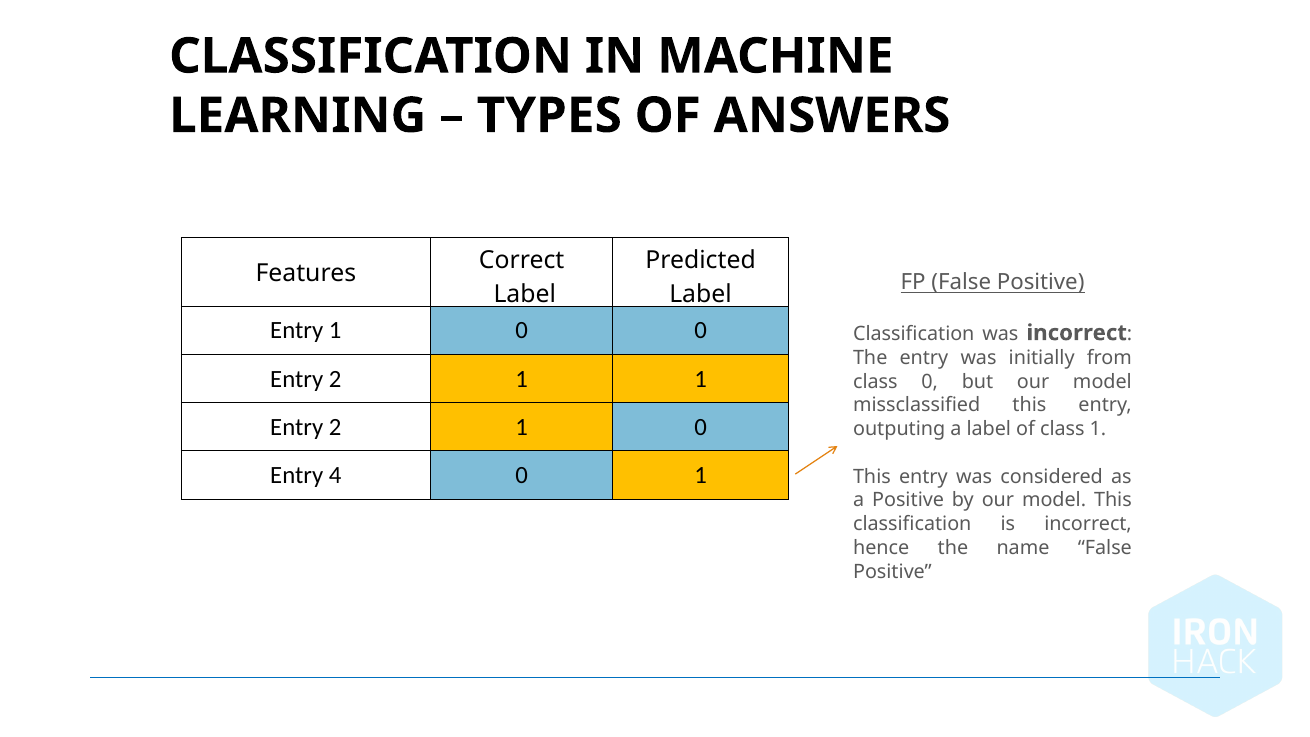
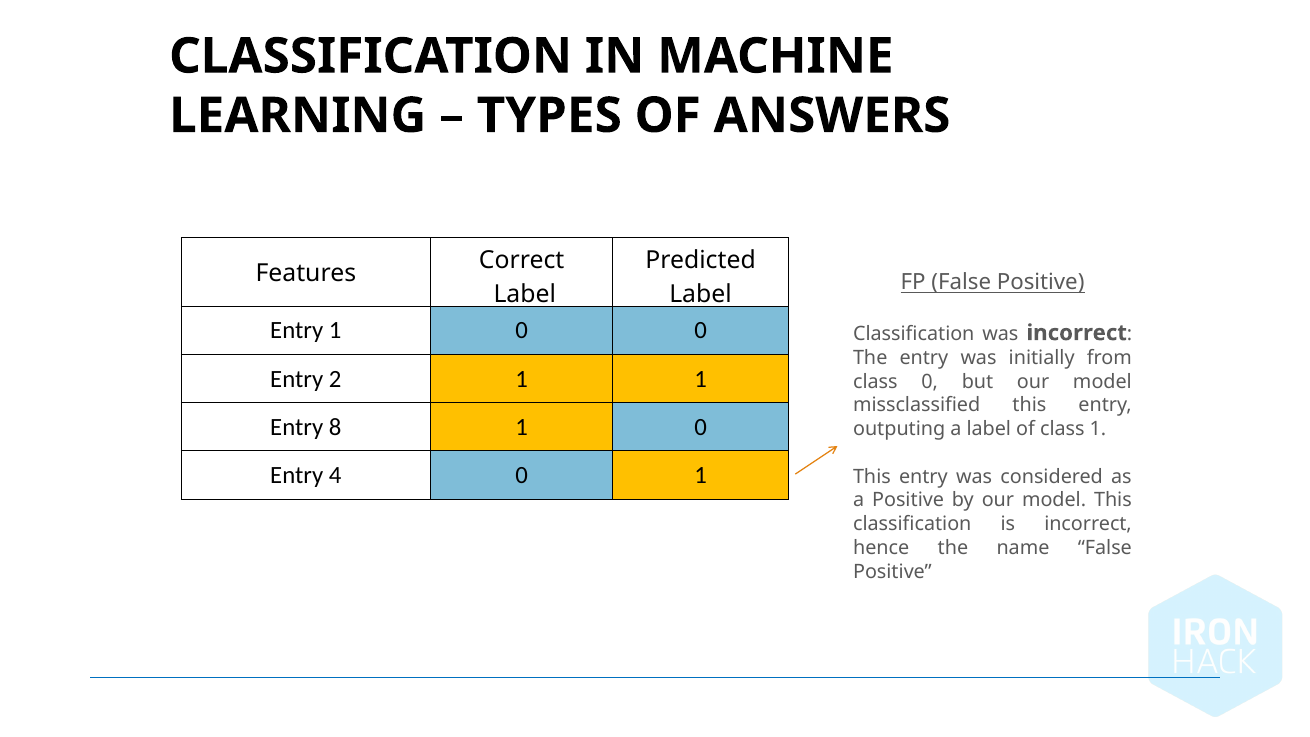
2: 2 -> 8 (335, 427)
